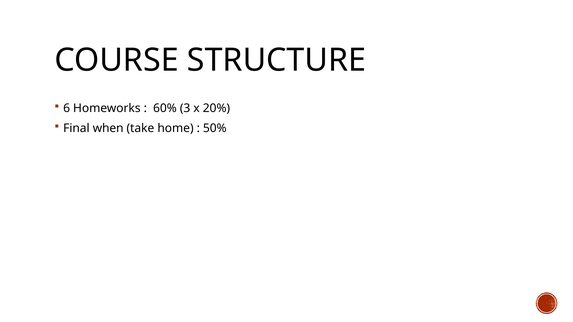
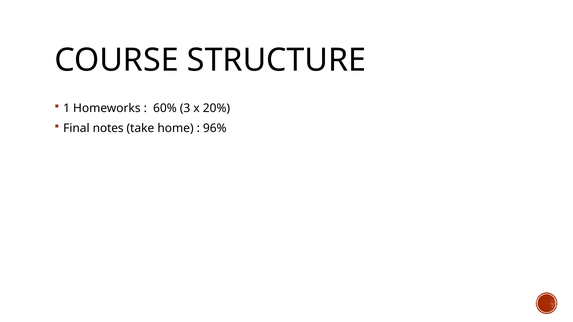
6: 6 -> 1 (67, 108)
when: when -> notes (108, 128)
50%: 50% -> 96% (215, 128)
